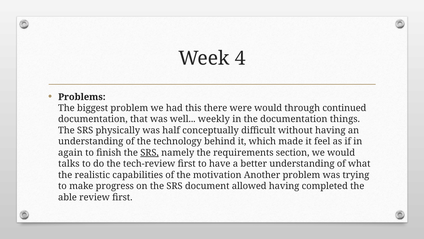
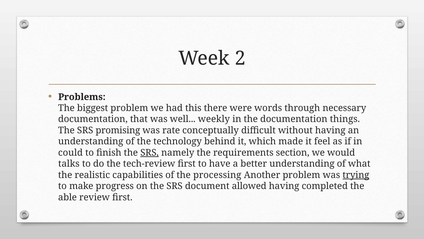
4: 4 -> 2 (240, 58)
were would: would -> words (268, 108)
continued: continued -> necessary (344, 108)
physically: physically -> promising (118, 130)
half: half -> rate (171, 130)
again: again -> could (70, 152)
motivation: motivation -> processing (217, 175)
trying underline: none -> present (356, 175)
